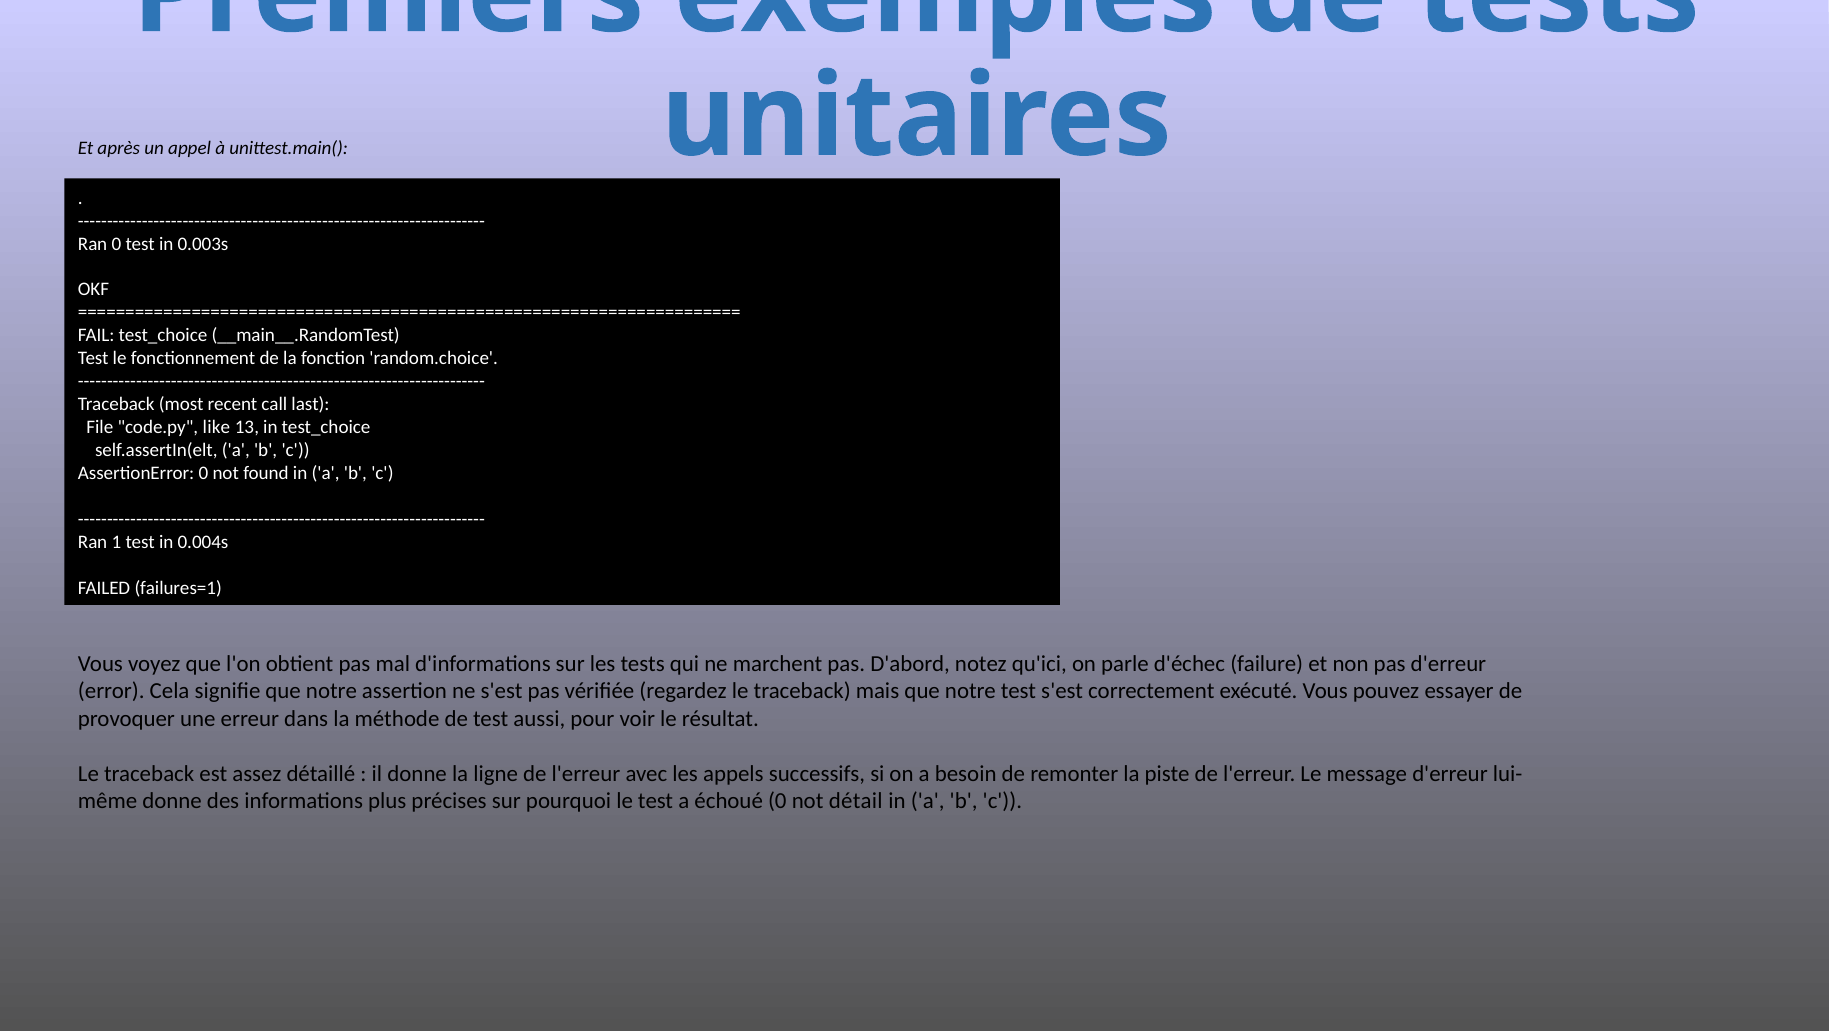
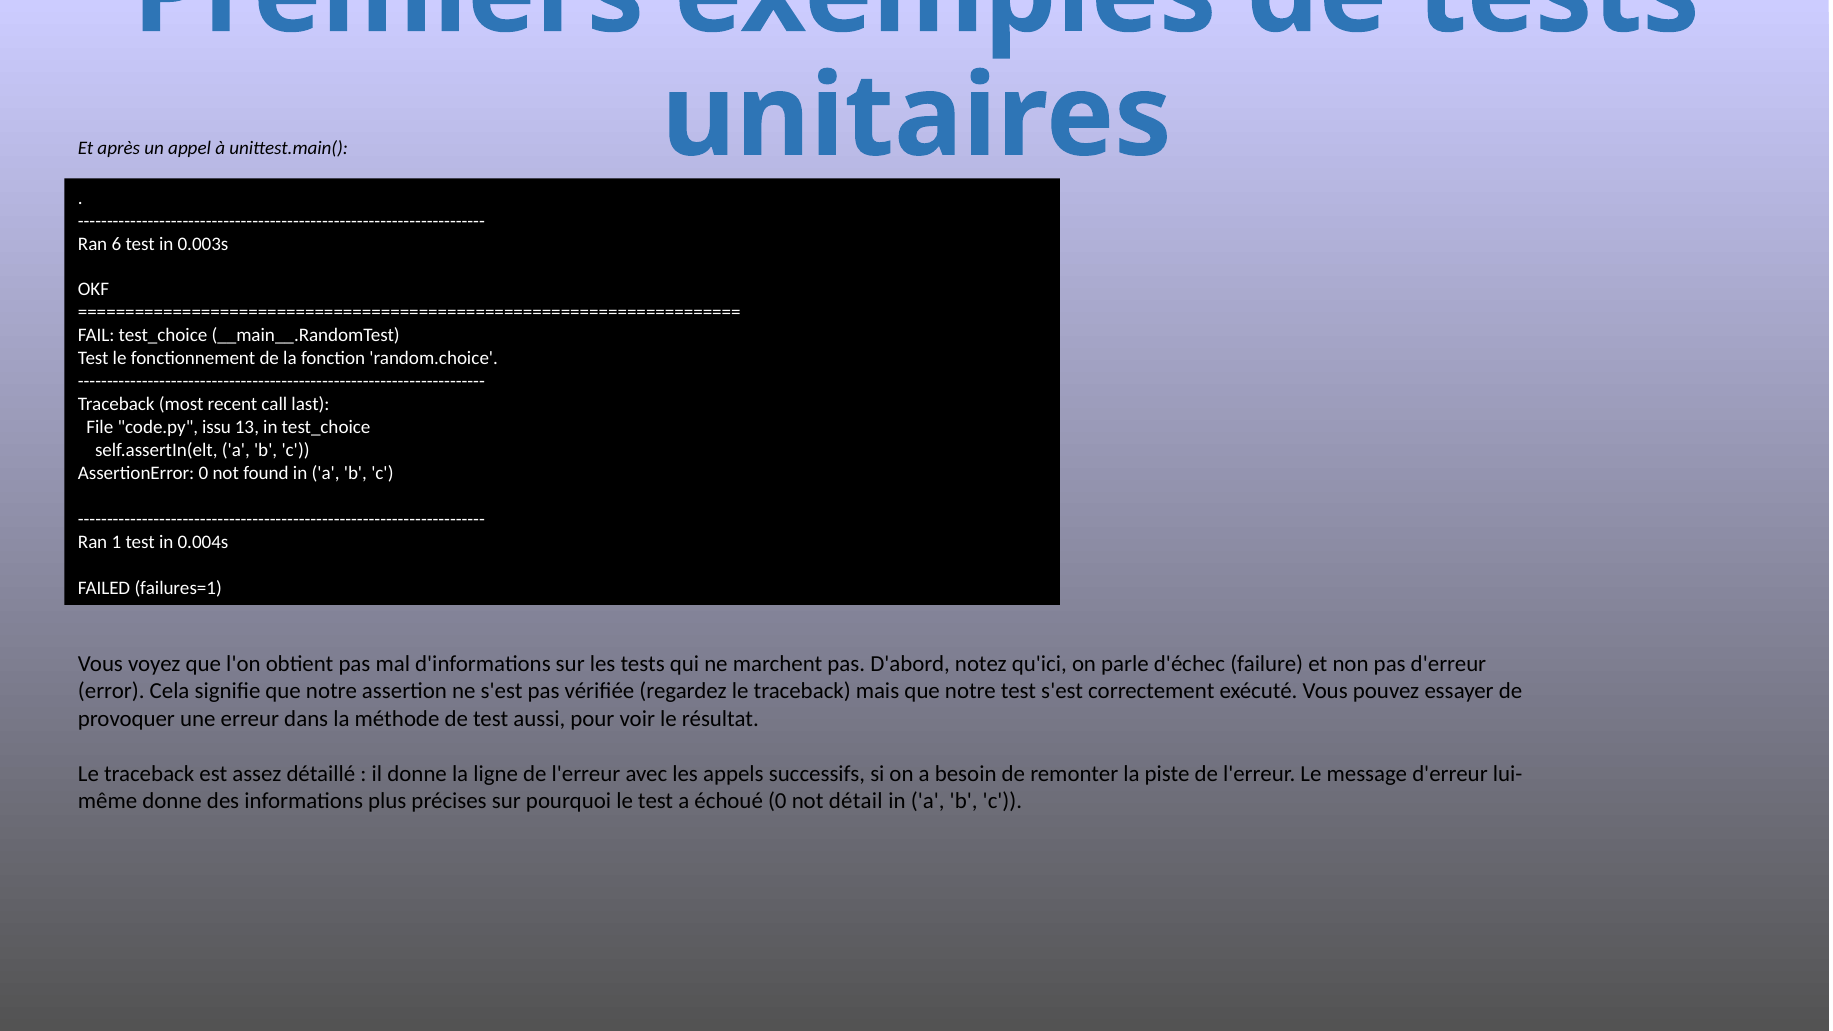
Ran 0: 0 -> 6 (116, 244)
like: like -> issu (217, 427)
